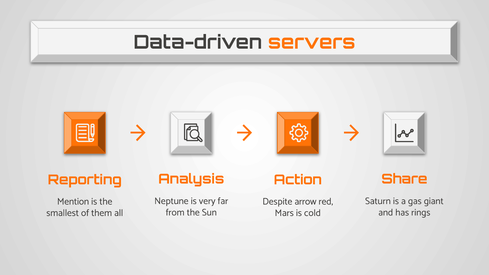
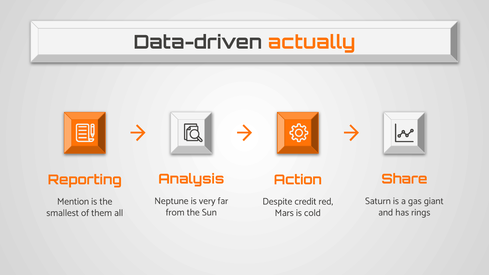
servers: servers -> actually (312, 42)
arrow: arrow -> credit (305, 201)
